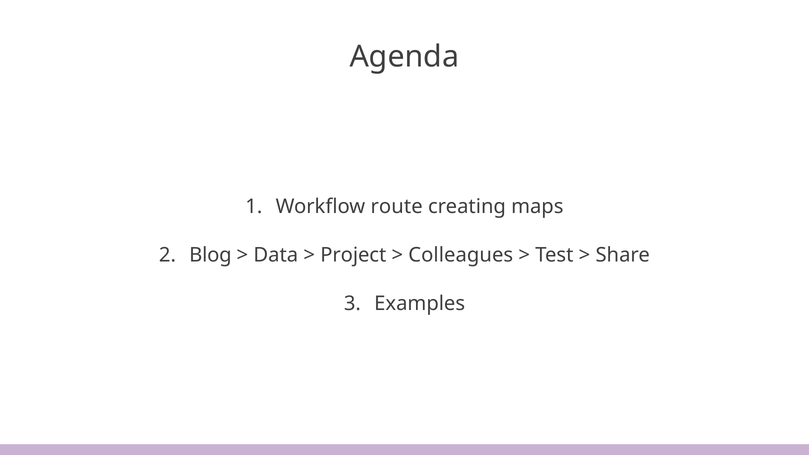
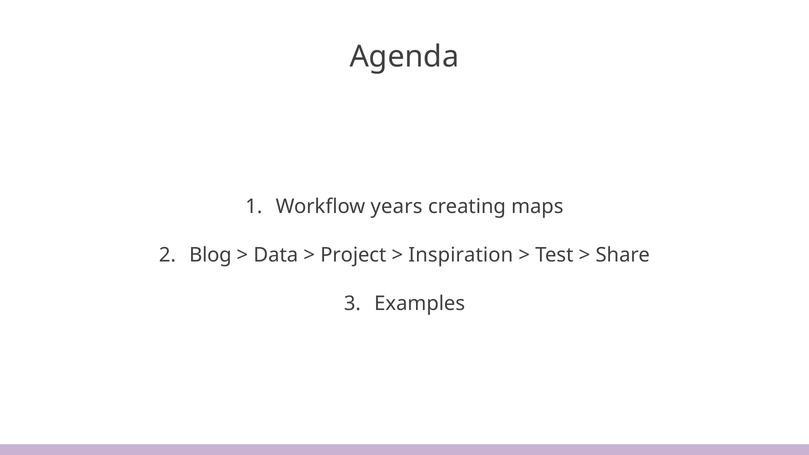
route: route -> years (397, 207)
Colleagues: Colleagues -> Inspiration (461, 255)
